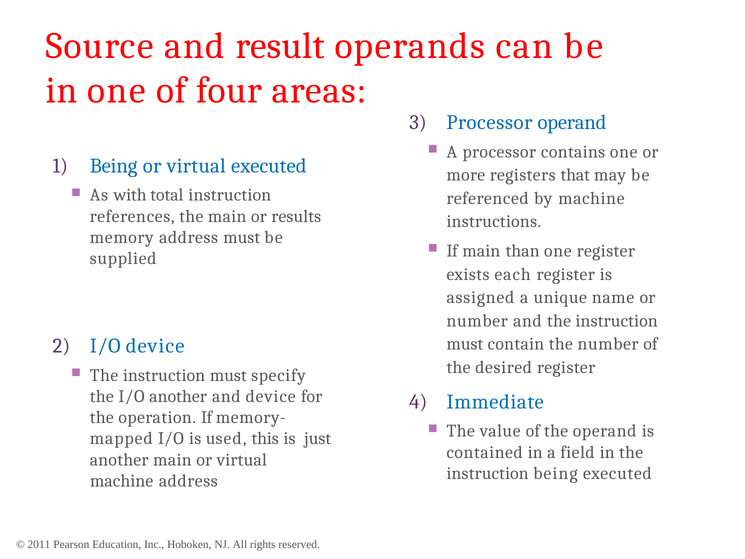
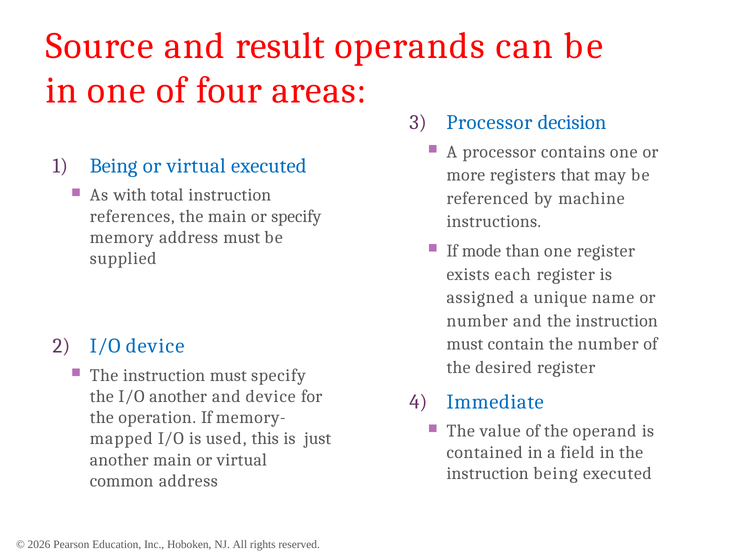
Processor operand: operand -> decision (572, 122)
or results: results -> specify (296, 216)
If main: main -> mode (482, 251)
machine: machine -> common (122, 481)
2011: 2011 -> 2026 (39, 544)
